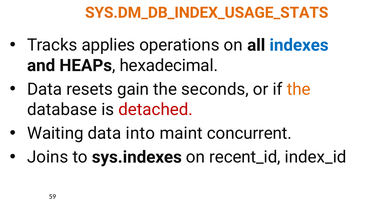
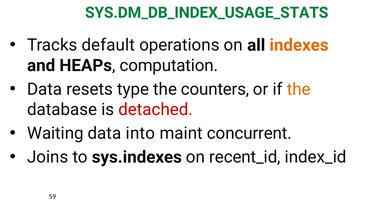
SYS.DM_DB_INDEX_USAGE_STATS colour: orange -> green (207, 13)
applies: applies -> default (108, 45)
indexes colour: blue -> orange (299, 45)
hexadecimal: hexadecimal -> computation (169, 66)
gain: gain -> type (133, 89)
seconds: seconds -> counters (215, 89)
